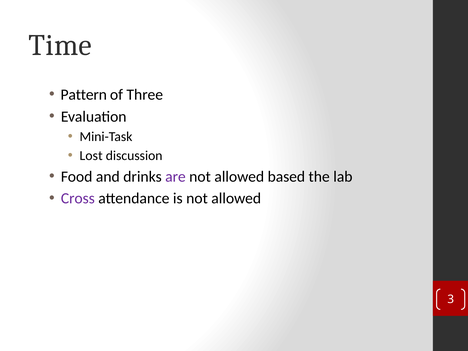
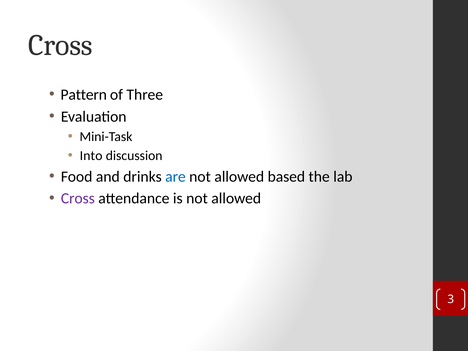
Time: Time -> Cross (60, 45)
Lost: Lost -> Into (91, 156)
are colour: purple -> blue (175, 177)
